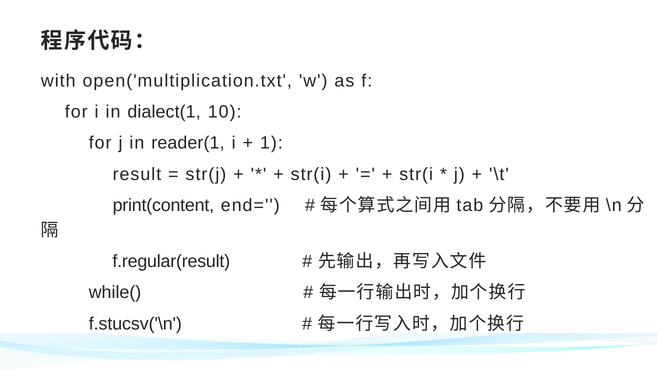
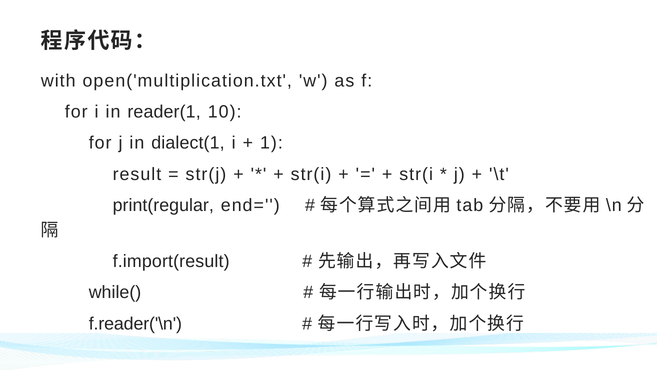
dialect(1: dialect(1 -> reader(1 (164, 112)
reader(1: reader(1 -> dialect(1 (188, 143)
print(content: print(content -> print(regular (163, 205)
f.regular(result: f.regular(result -> f.import(result (171, 261)
f.stucsv('\n: f.stucsv('\n -> f.reader('\n (135, 323)
